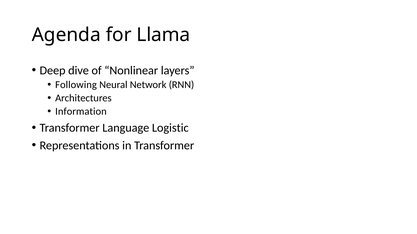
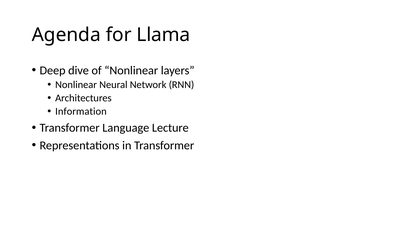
Following: Following -> Nonlinear (76, 85)
Logistic: Logistic -> Lecture (170, 128)
